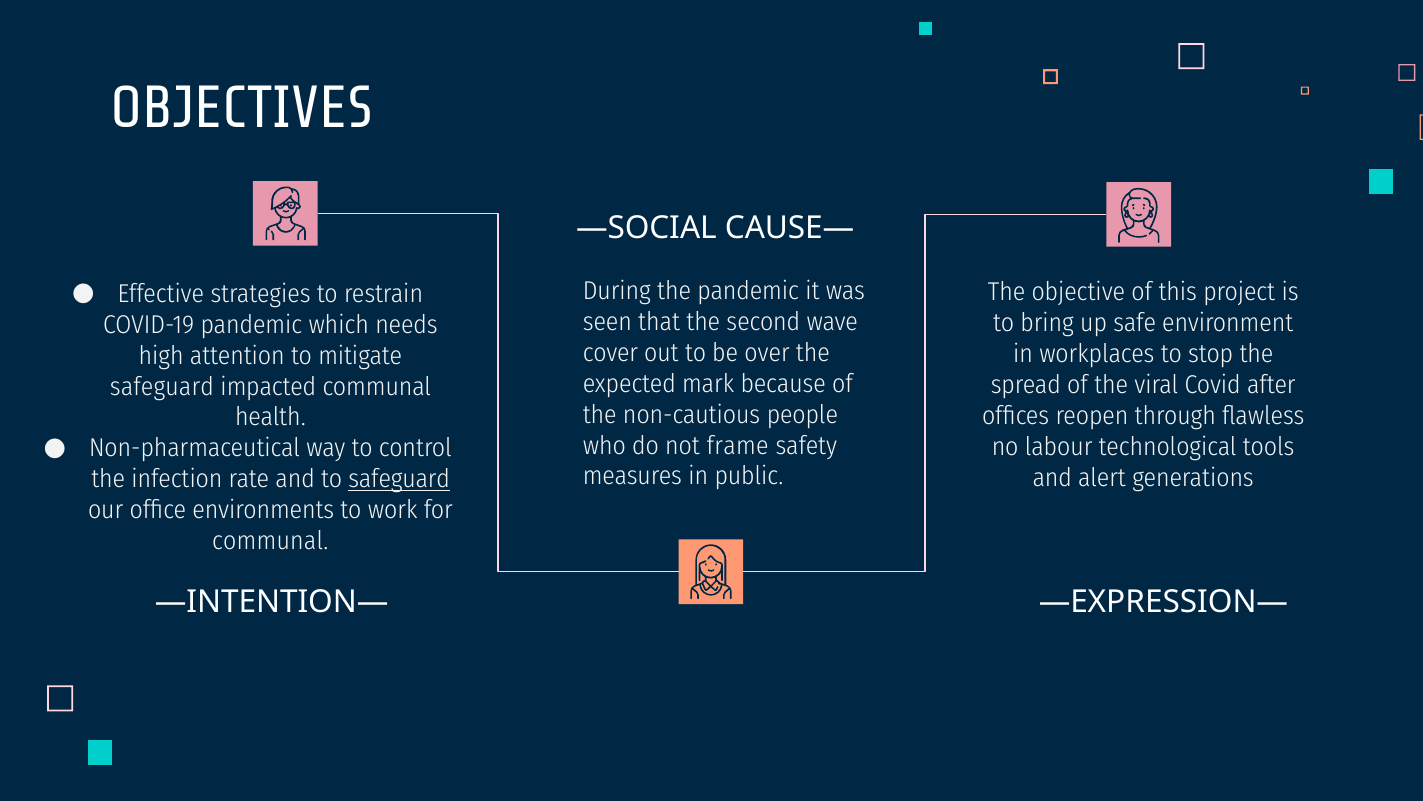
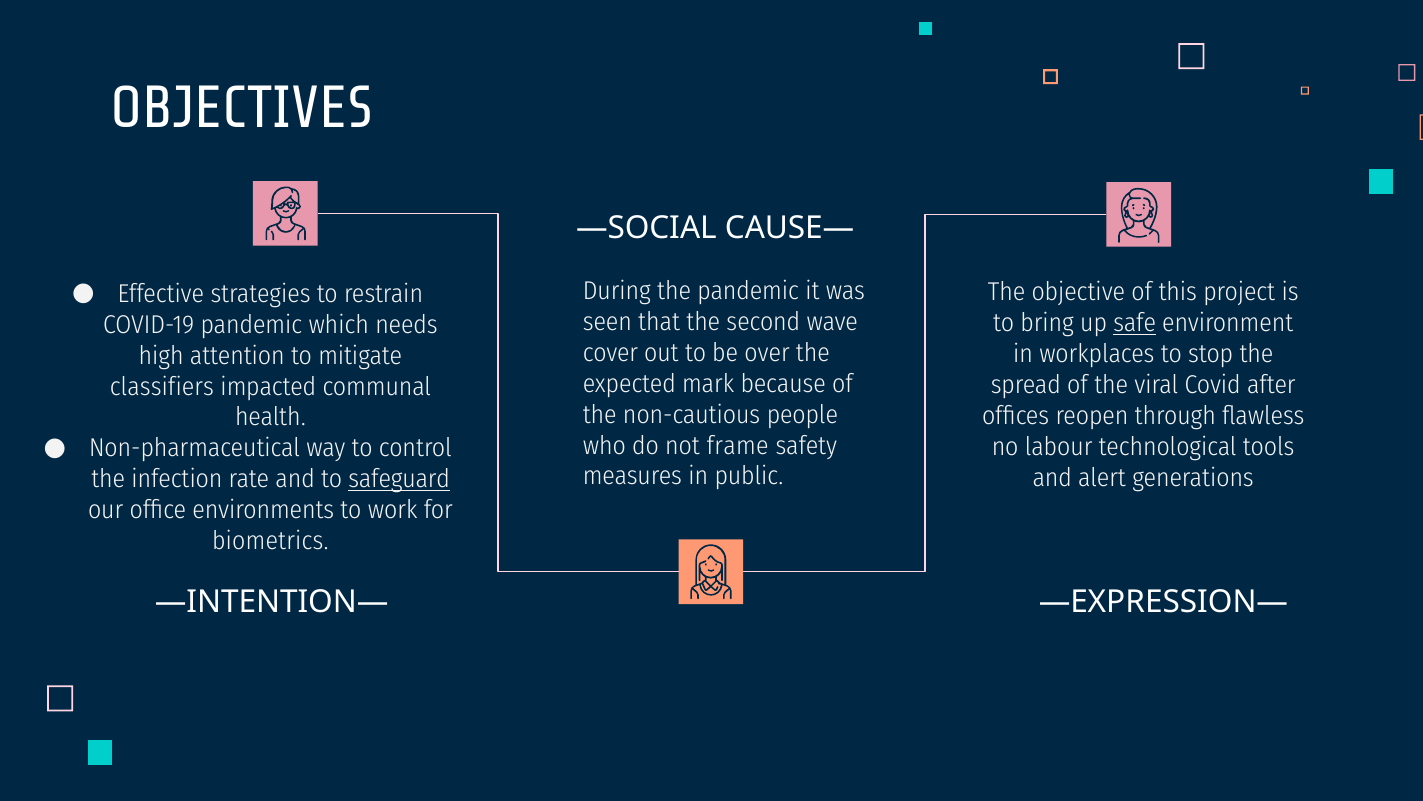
safe underline: none -> present (1135, 323)
safeguard: safeguard -> classifiers (162, 386)
communal: communal -> biometrics (270, 541)
